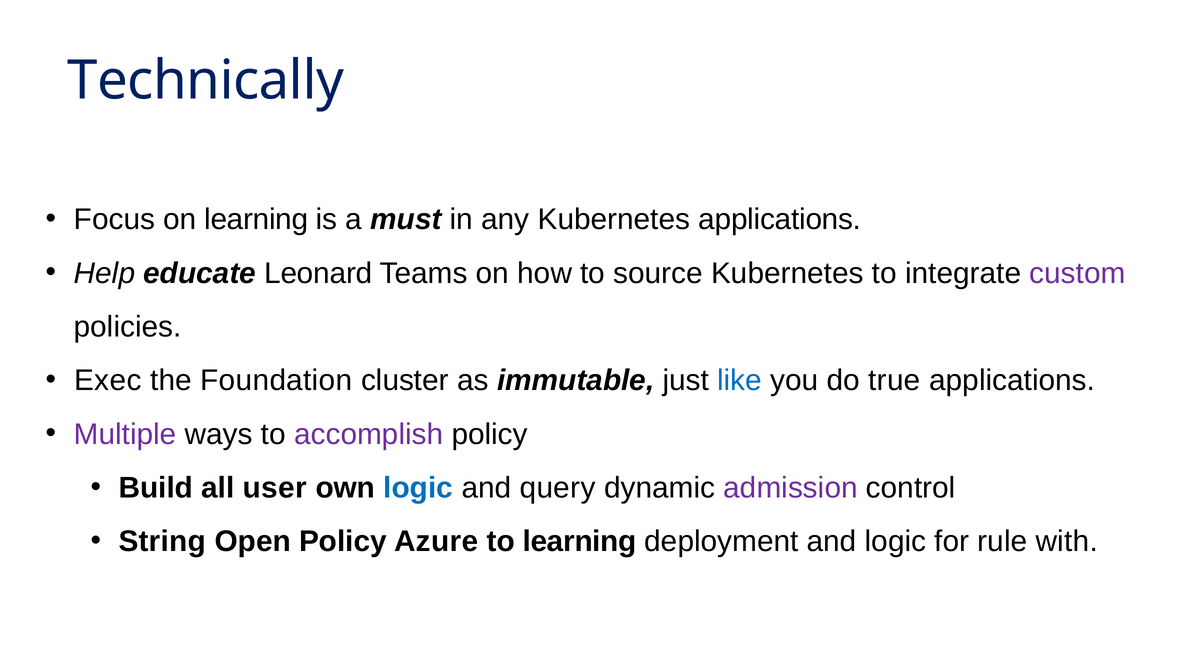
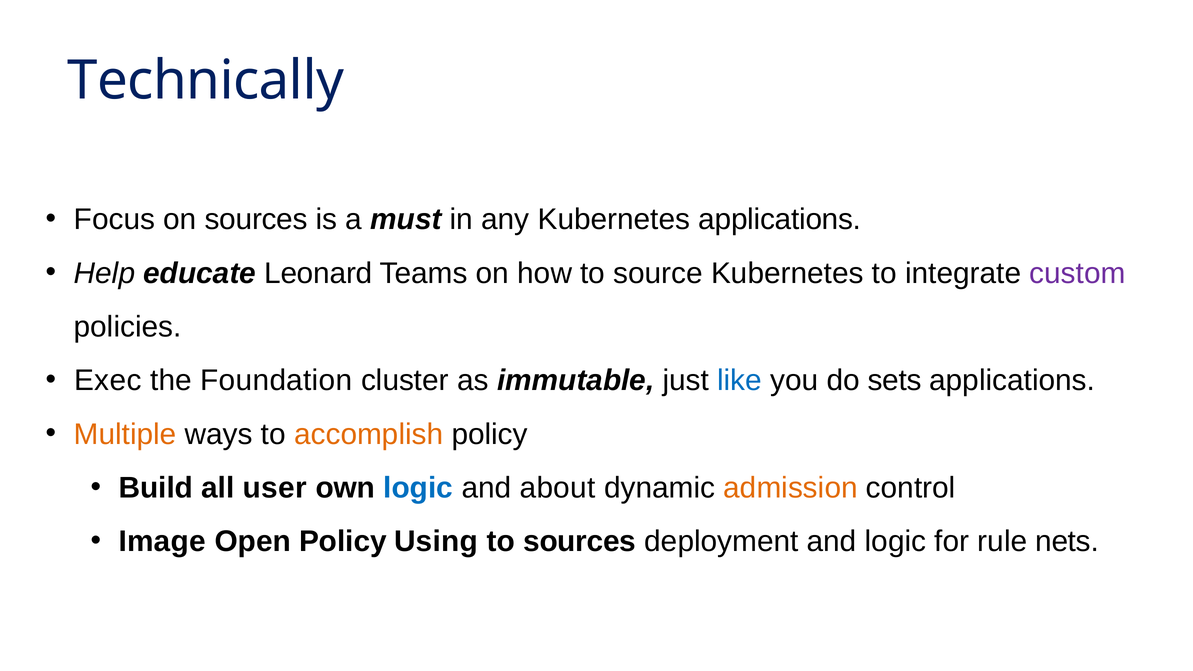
on learning: learning -> sources (256, 220)
true: true -> sets (895, 381)
Multiple colour: purple -> orange (125, 434)
accomplish colour: purple -> orange (369, 434)
query: query -> about (558, 488)
admission colour: purple -> orange (791, 488)
String: String -> Image (162, 542)
Azure: Azure -> Using (436, 542)
to learning: learning -> sources (580, 542)
with: with -> nets (1067, 542)
